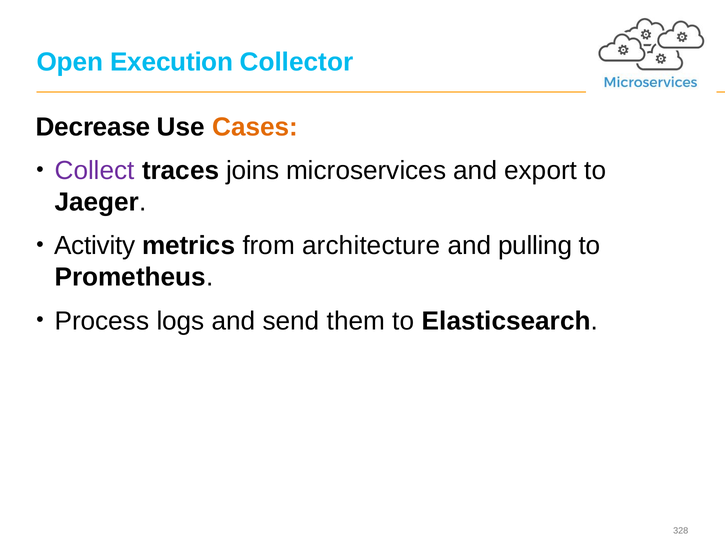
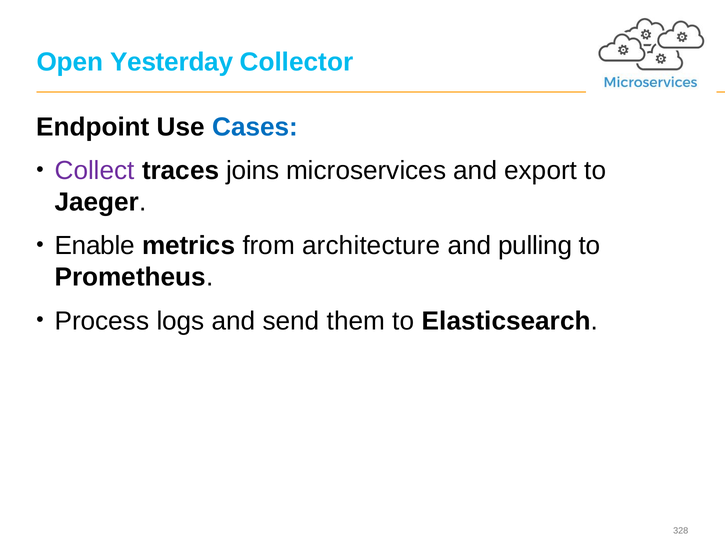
Execution: Execution -> Yesterday (172, 62)
Decrease: Decrease -> Endpoint (93, 127)
Cases colour: orange -> blue (255, 127)
Activity: Activity -> Enable (95, 246)
